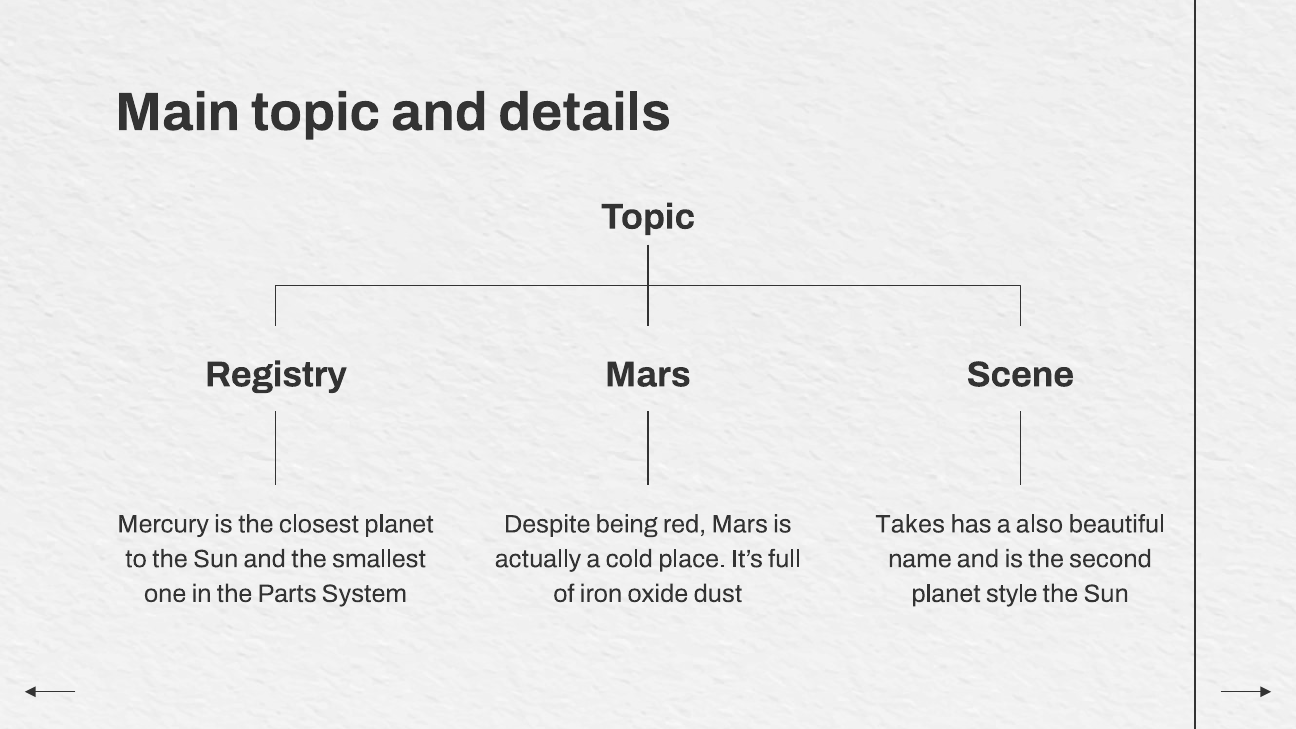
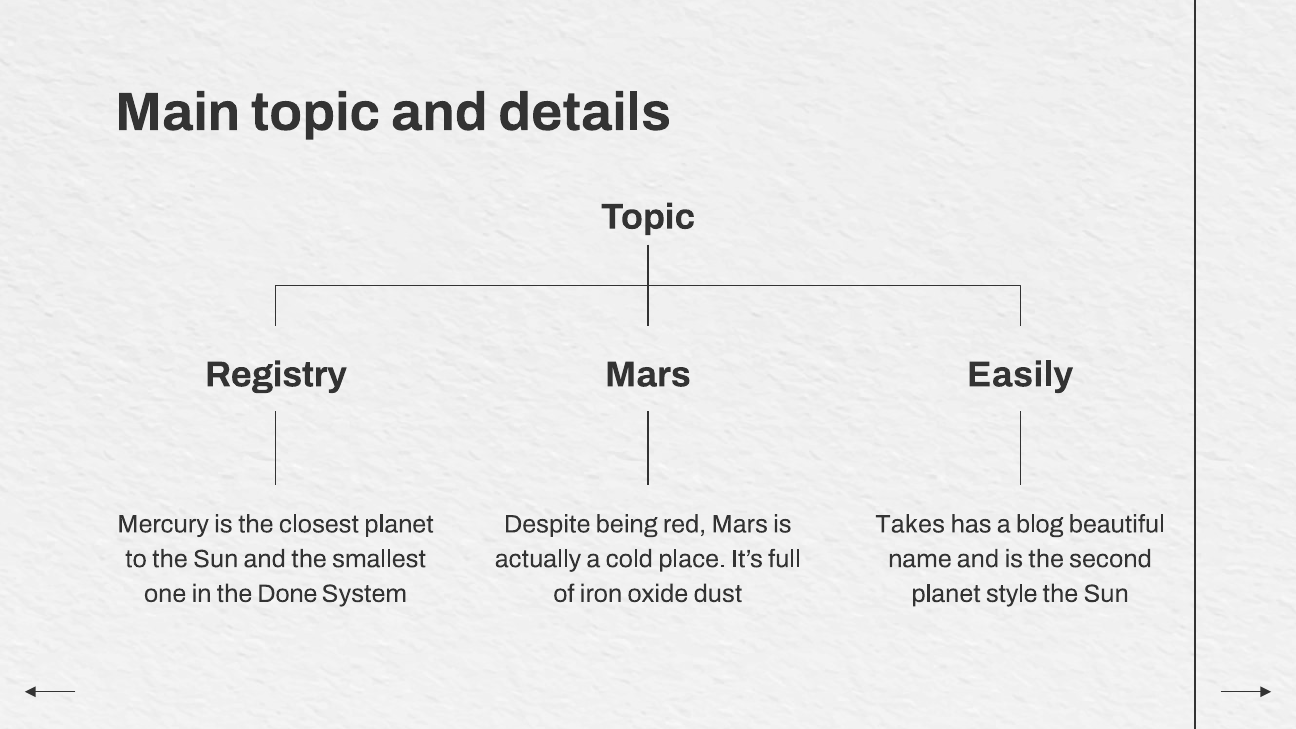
Scene: Scene -> Easily (1020, 375)
also: also -> blog (1040, 524)
Parts: Parts -> Done (287, 594)
